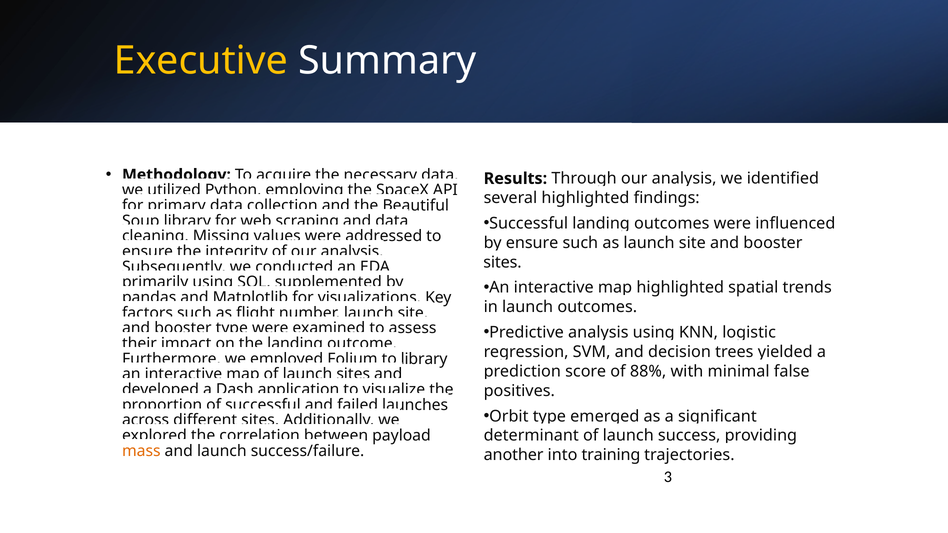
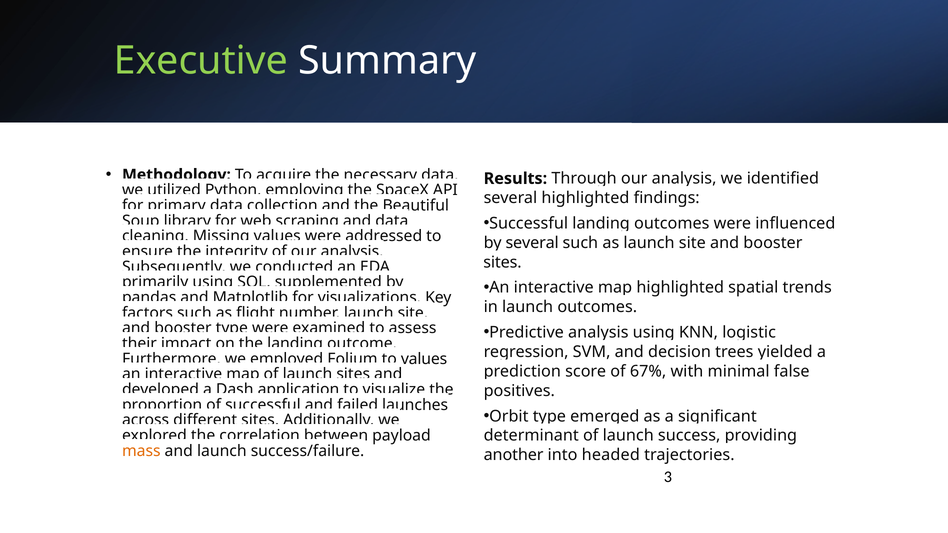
Executive colour: yellow -> light green (201, 61)
ensure: ensure -> several (532, 243)
library: library -> values (424, 359)
88%: 88% -> 67% (648, 372)
training: training -> headed (611, 455)
